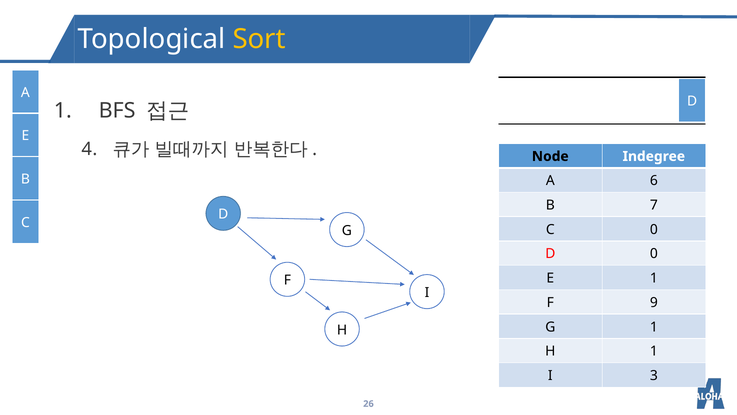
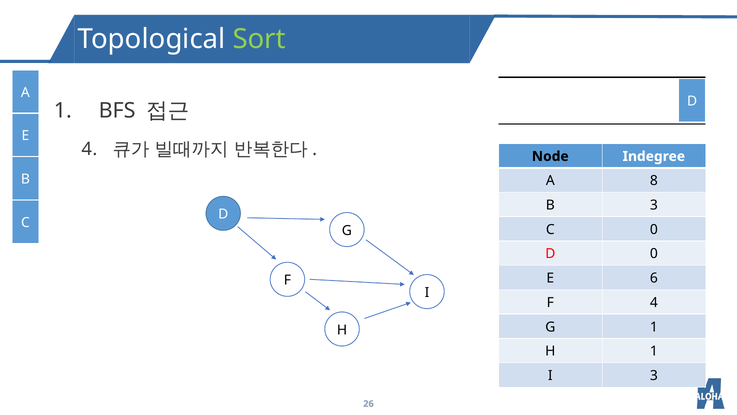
Sort colour: yellow -> light green (259, 39)
6: 6 -> 8 (654, 181)
B 7: 7 -> 3 (654, 205)
E 1: 1 -> 6 (654, 278)
F 9: 9 -> 4 (654, 302)
